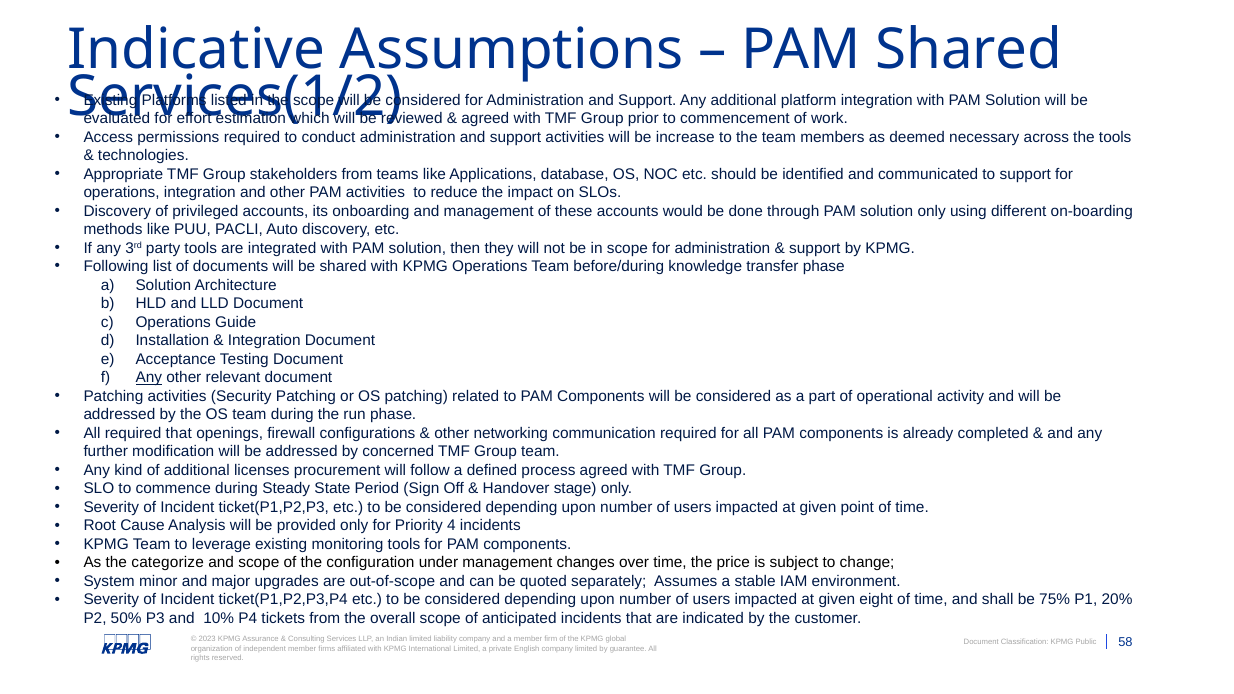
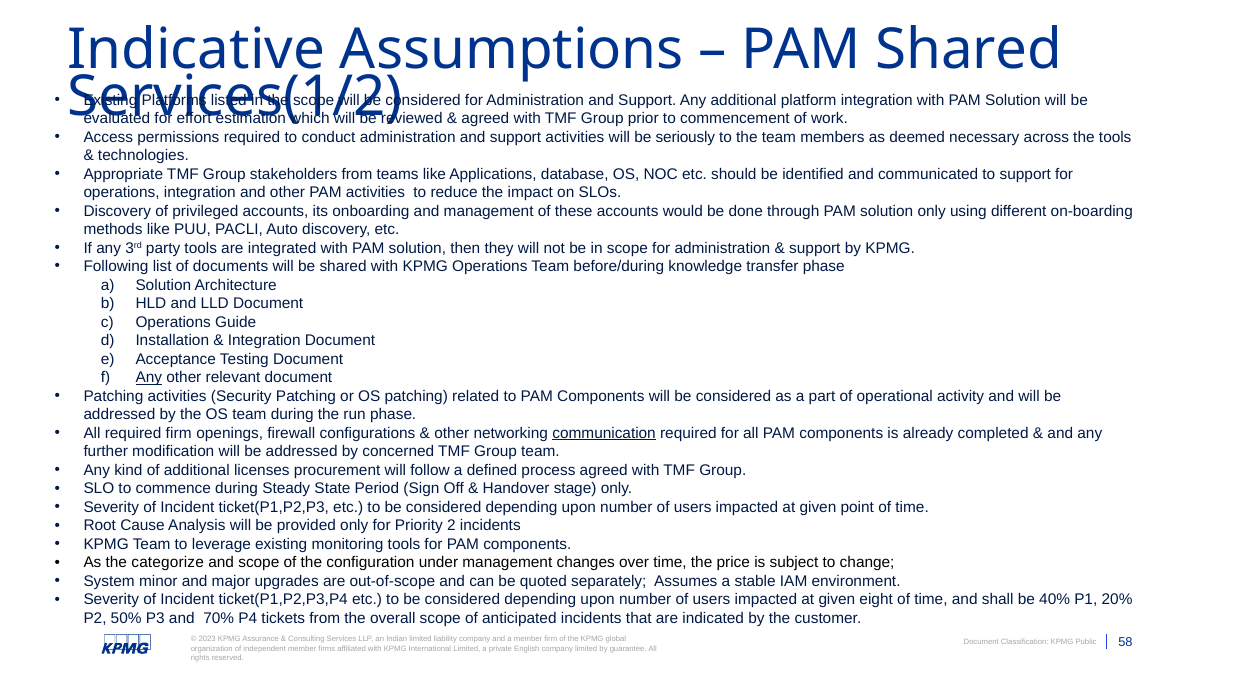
increase: increase -> seriously (685, 137)
required that: that -> firm (179, 433)
communication underline: none -> present (604, 433)
4: 4 -> 2 (451, 526)
75%: 75% -> 40% (1055, 600)
10%: 10% -> 70% (219, 618)
